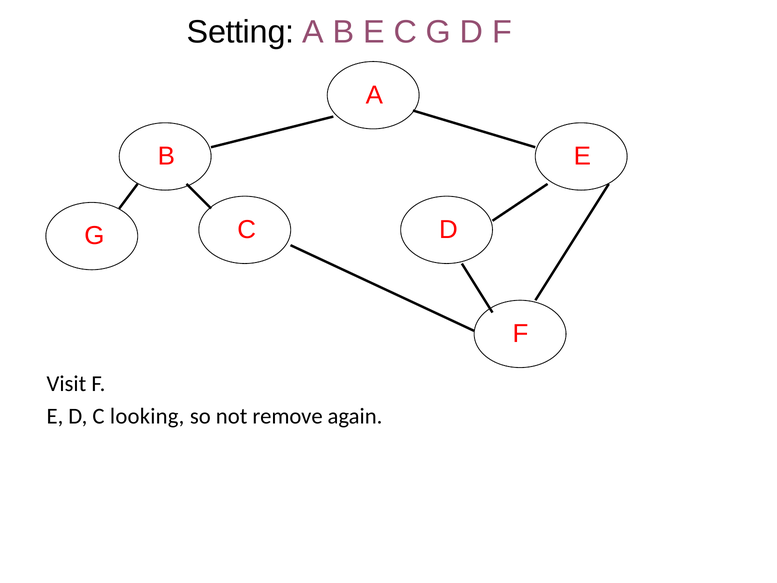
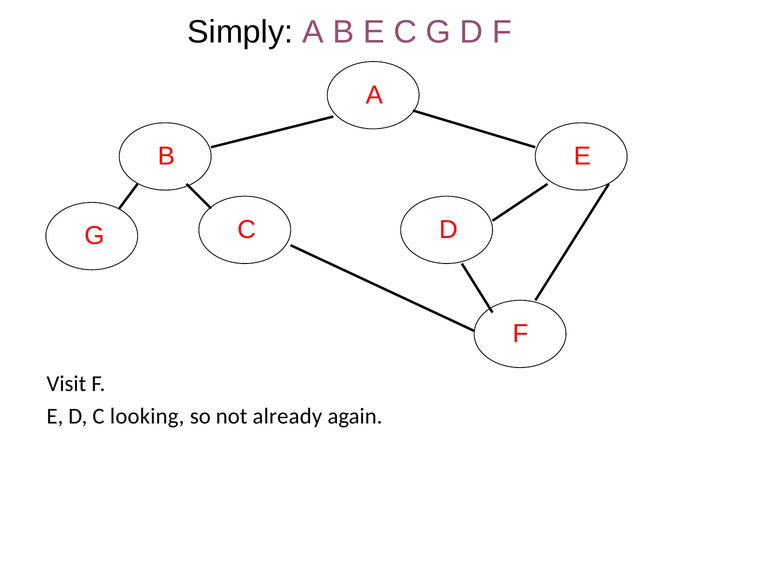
Setting: Setting -> Simply (240, 32)
remove: remove -> already (287, 416)
